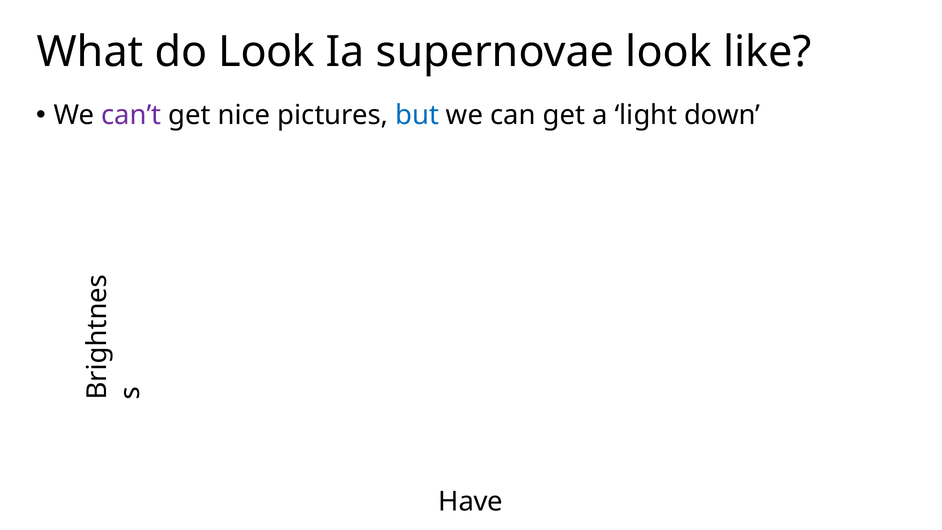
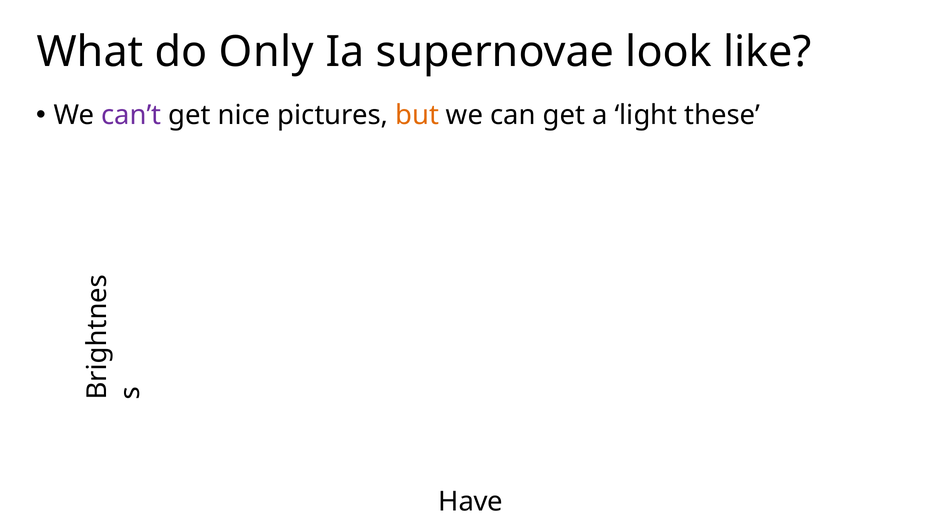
do Look: Look -> Only (266, 52)
but colour: blue -> orange (417, 115)
down: down -> these (722, 115)
